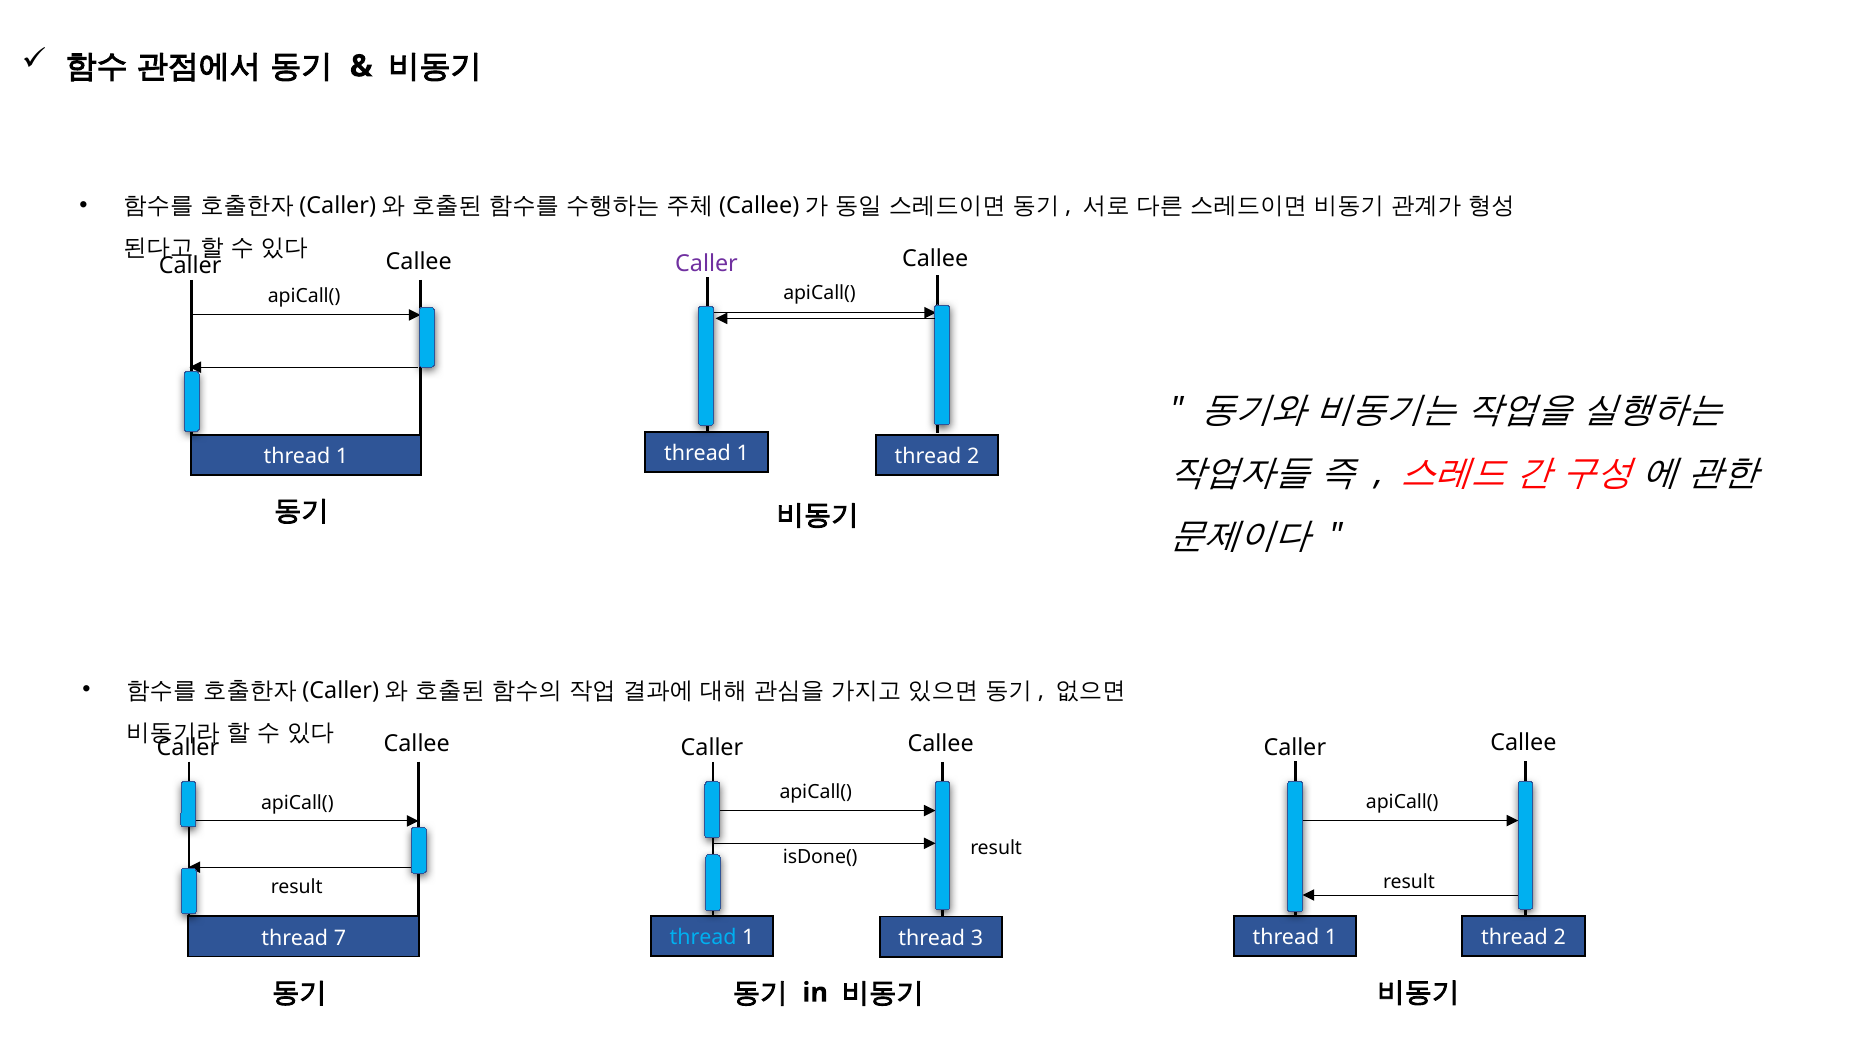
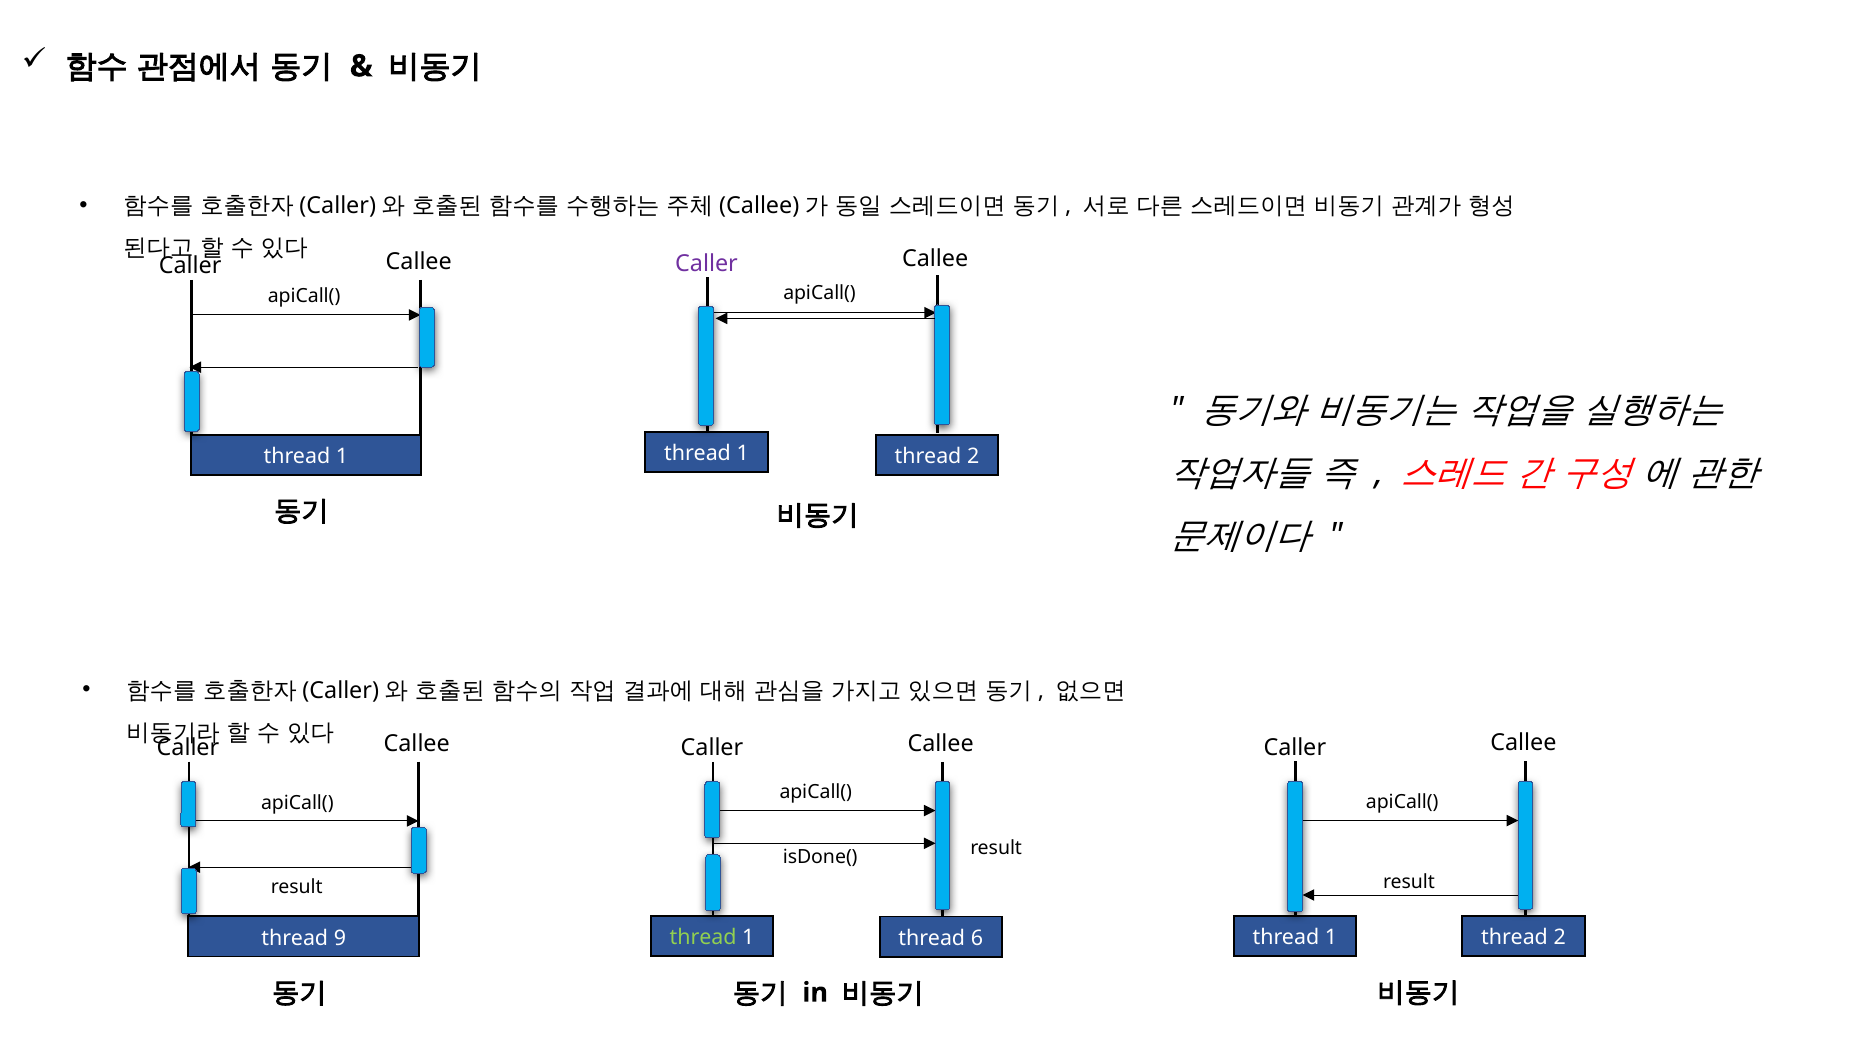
thread colour: light blue -> light green (703, 938)
7: 7 -> 9 (340, 938)
3: 3 -> 6 (977, 938)
